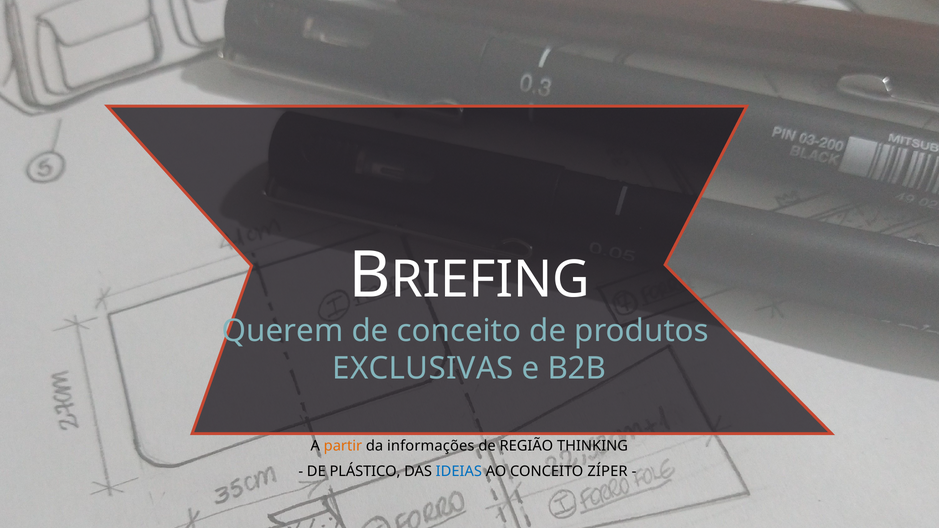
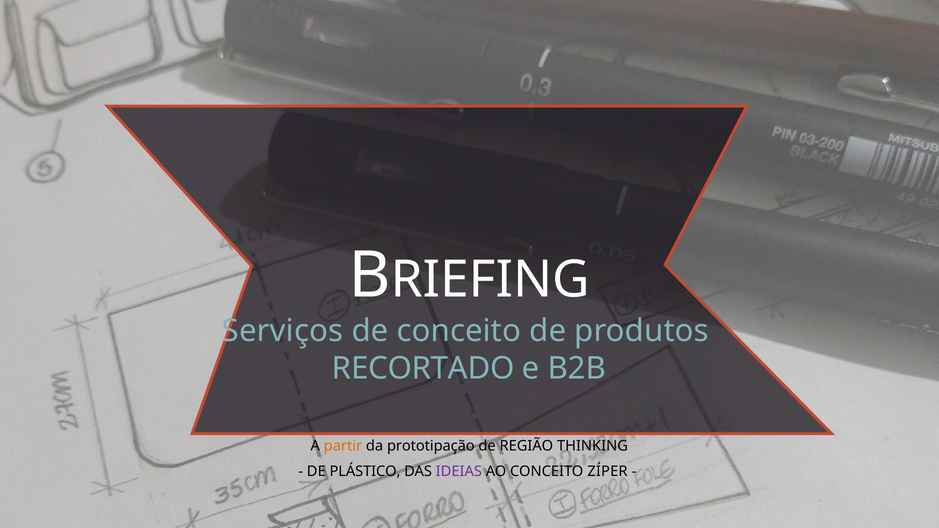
Querem: Querem -> Serviços (283, 331)
EXCLUSIVAS: EXCLUSIVAS -> RECORTADO (423, 368)
informações: informações -> prototipação (431, 446)
IDEIAS colour: blue -> purple (459, 472)
